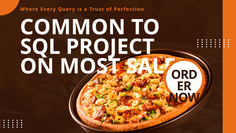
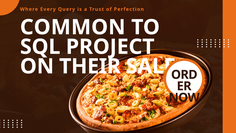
MOST: MOST -> THEIR (90, 66)
